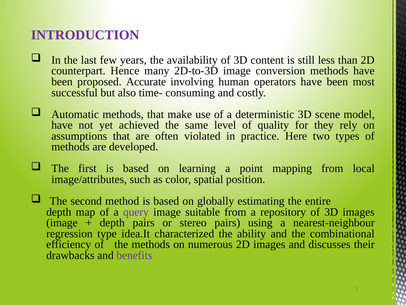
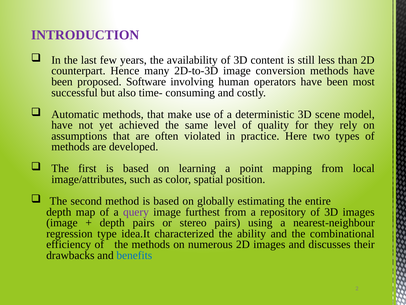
Accurate: Accurate -> Software (146, 82)
suitable: suitable -> furthest (203, 212)
benefits colour: purple -> blue (134, 255)
